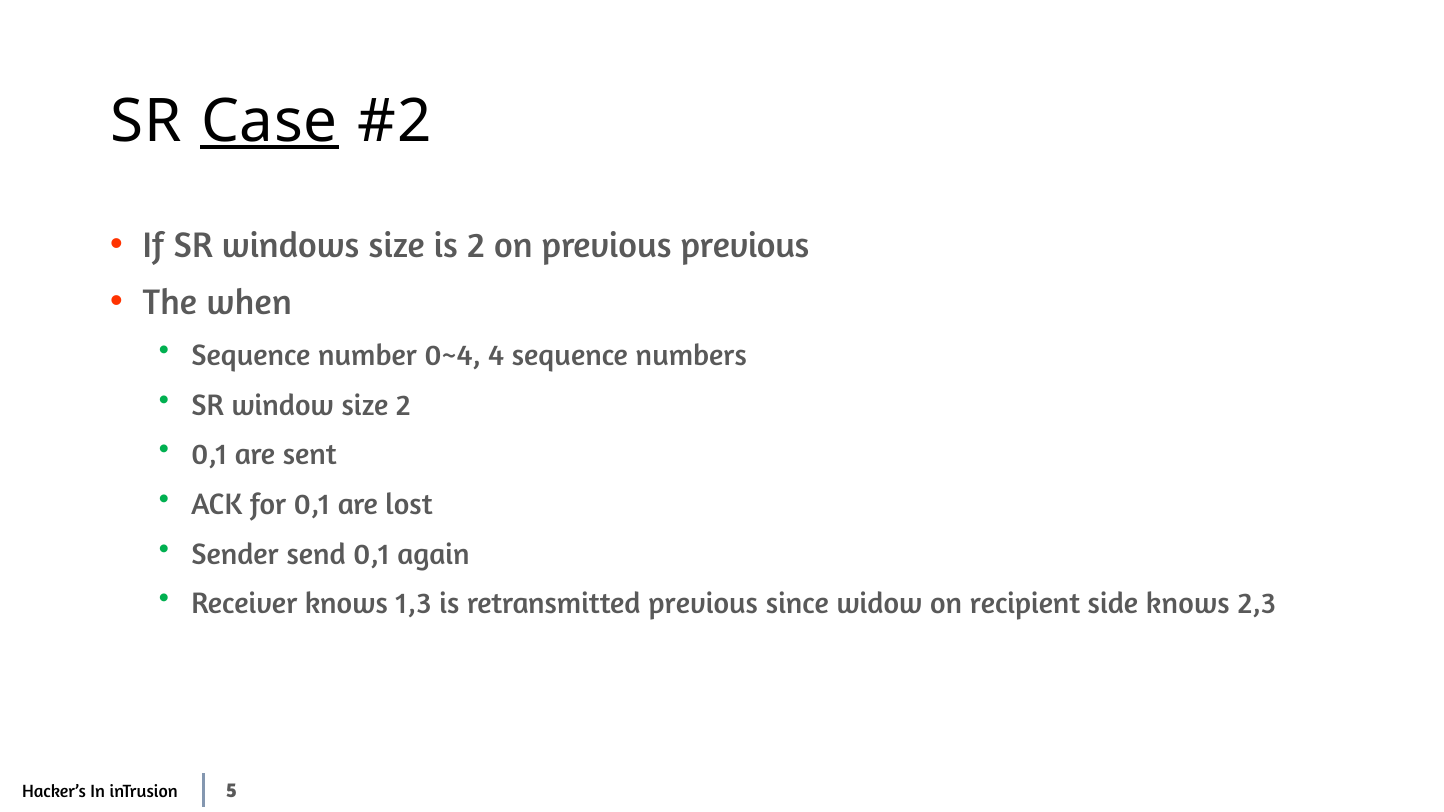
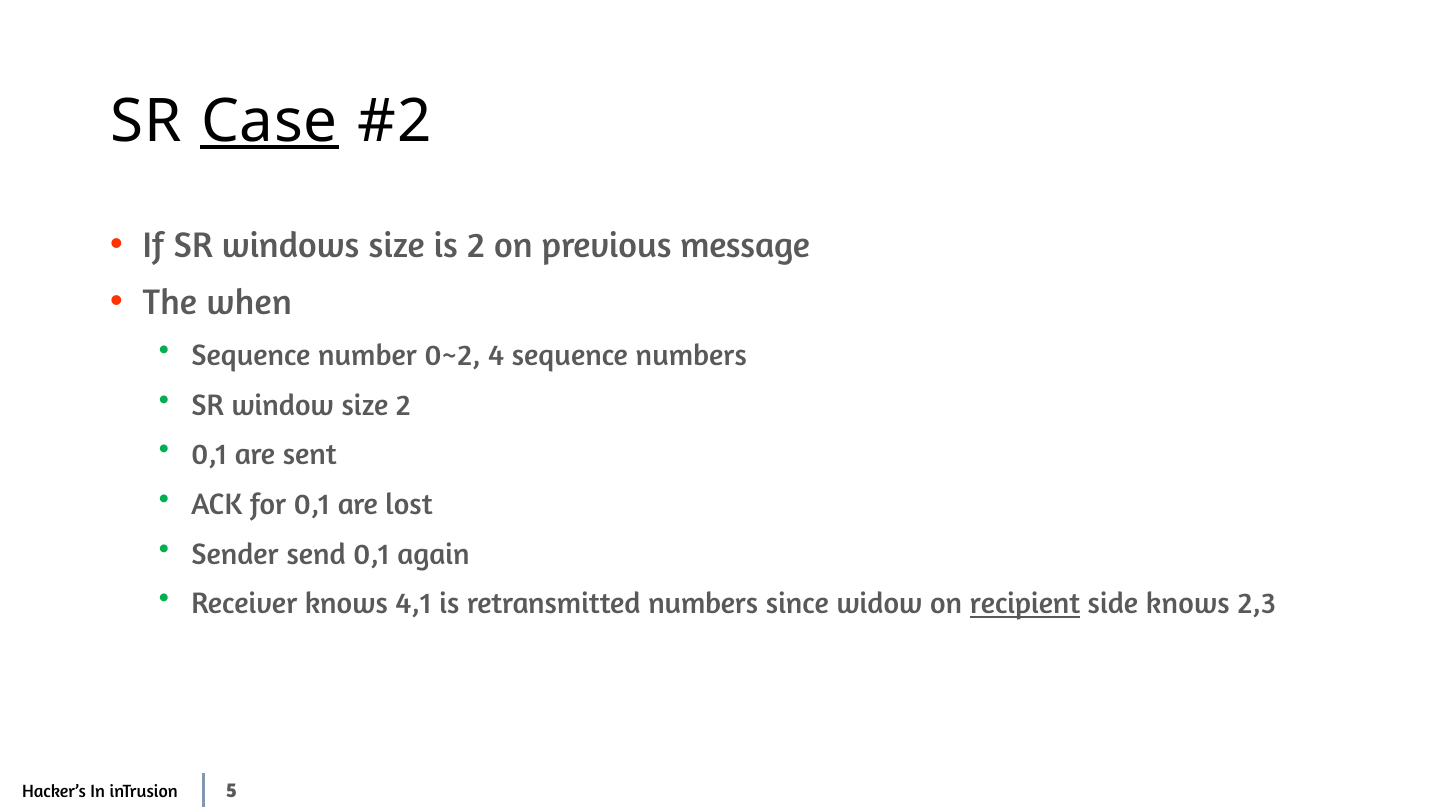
previous previous: previous -> message (745, 246)
0~4: 0~4 -> 0~2 (453, 356)
1,3: 1,3 -> 4,1 (414, 604)
retransmitted previous: previous -> numbers (703, 604)
recipient underline: none -> present (1025, 604)
